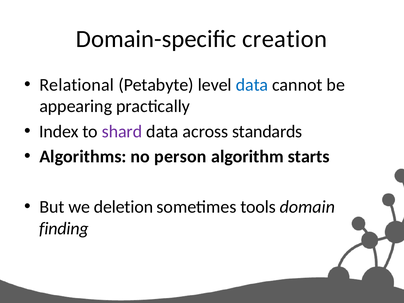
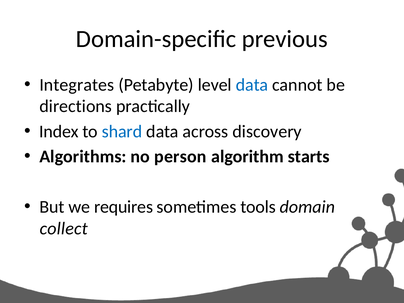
creation: creation -> previous (285, 39)
Relational: Relational -> Integrates (77, 85)
appearing: appearing -> directions (76, 106)
shard colour: purple -> blue (122, 131)
standards: standards -> discovery (267, 131)
deletion: deletion -> requires (124, 207)
finding: finding -> collect (64, 228)
